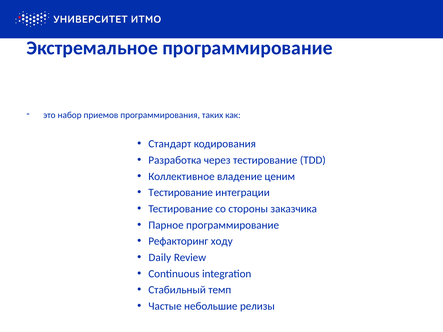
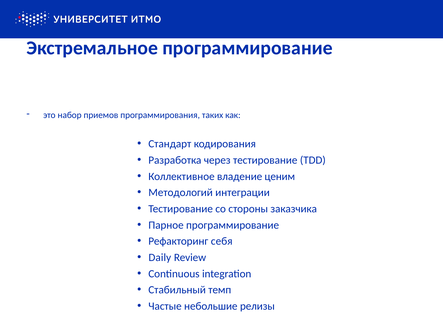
Тестирование: Тестирование -> Методологий (181, 193)
ходу: ходу -> себя (222, 241)
